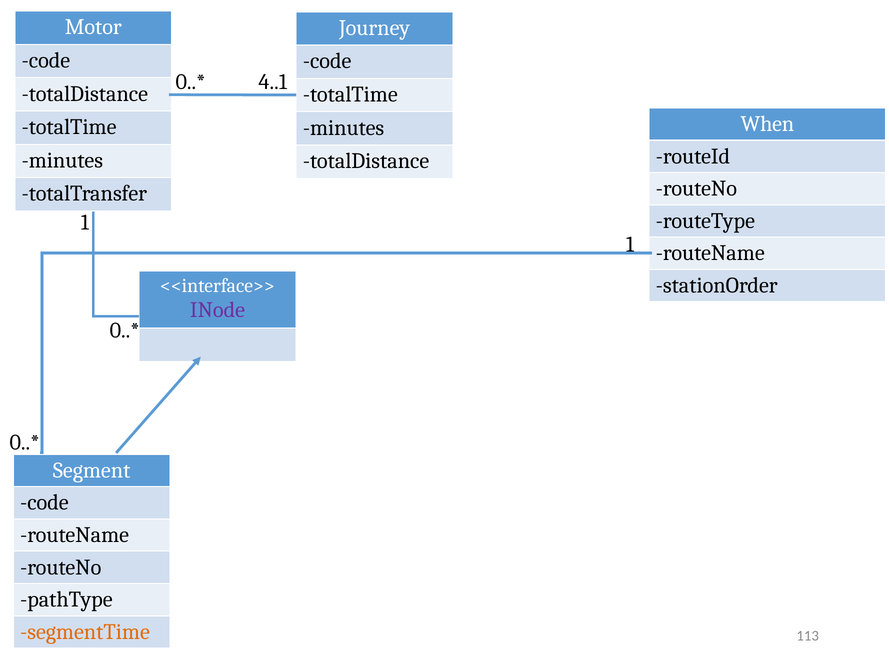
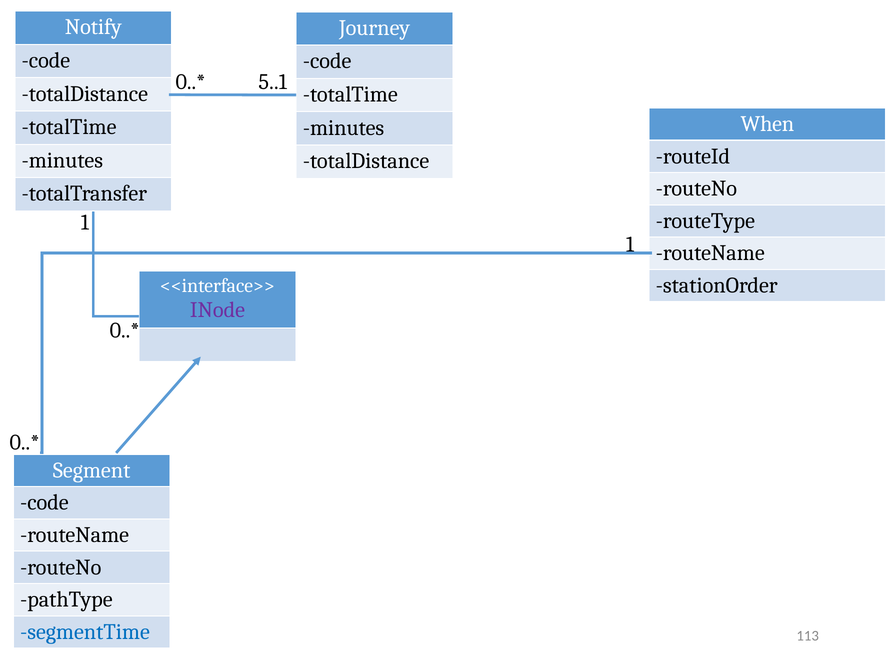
Motor: Motor -> Notify (93, 27)
4..1: 4..1 -> 5..1 (273, 82)
segmentTime colour: orange -> blue (85, 633)
